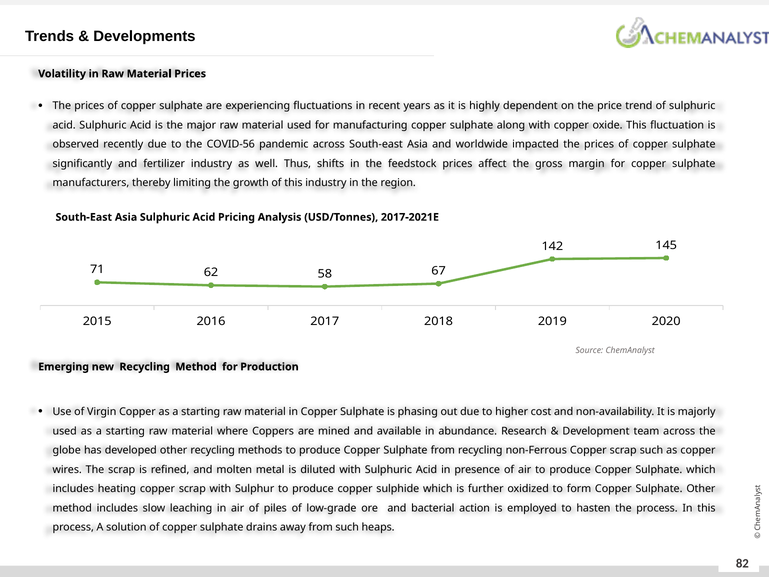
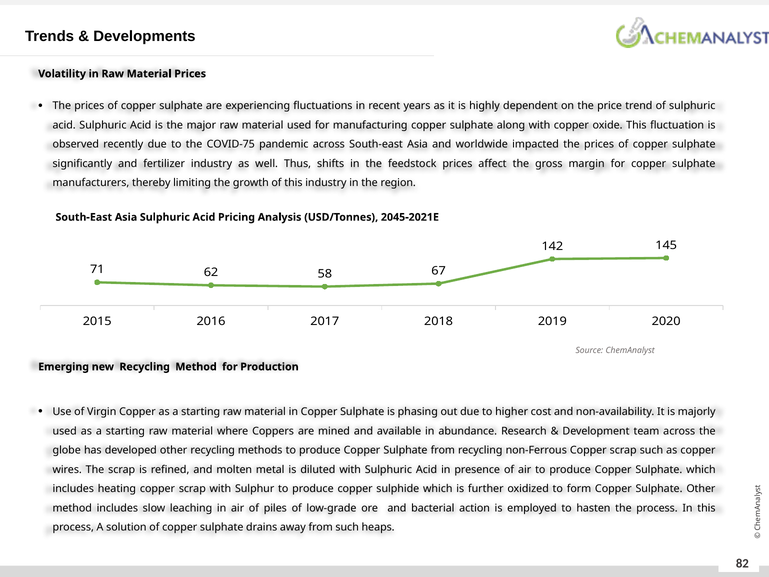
COVID-56: COVID-56 -> COVID-75 (231, 144)
2017-2021E: 2017-2021E -> 2045-2021E (410, 217)
